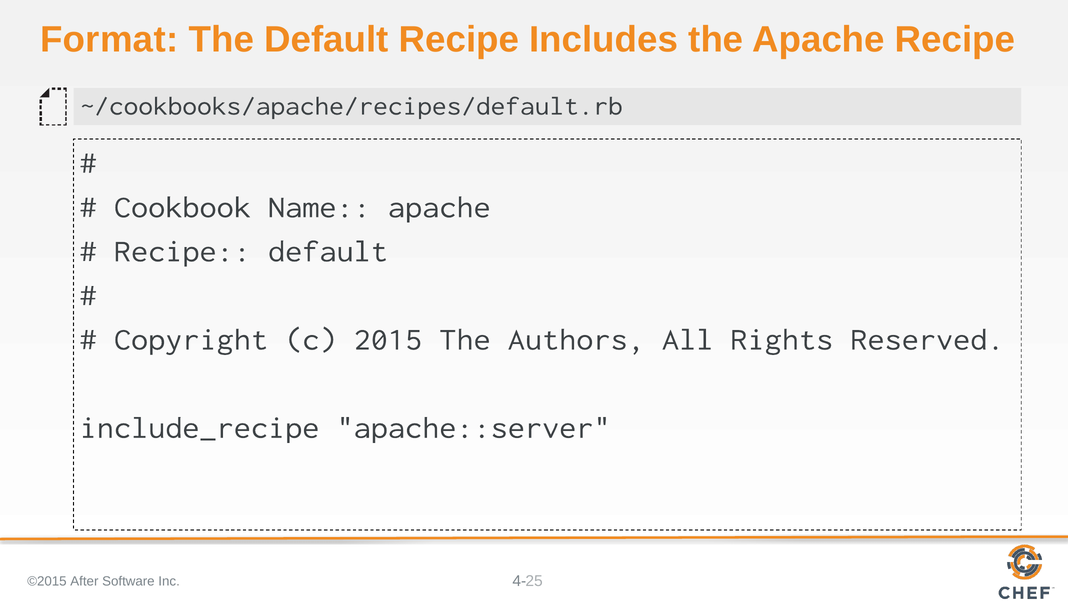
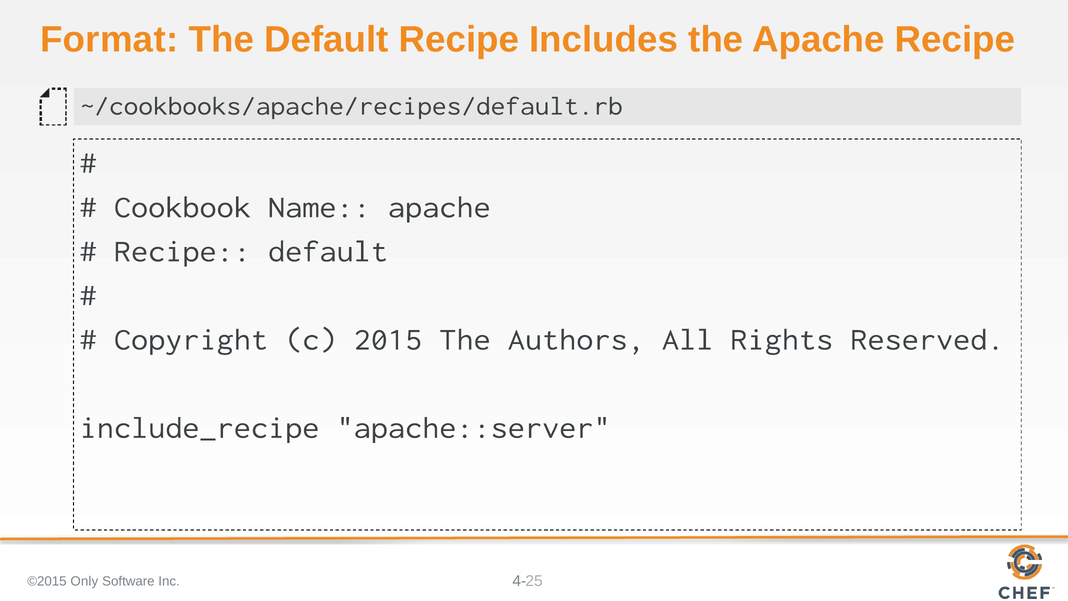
After: After -> Only (84, 581)
